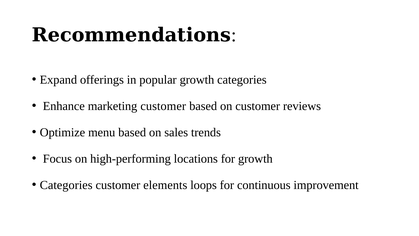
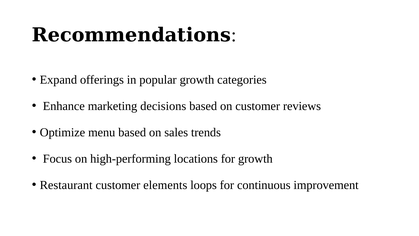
marketing customer: customer -> decisions (163, 106)
Categories: Categories -> Restaurant (66, 185)
